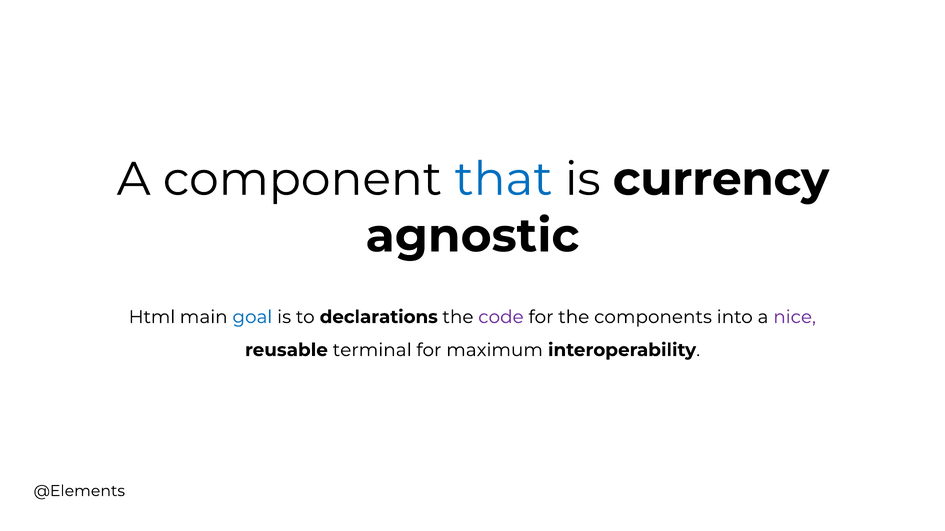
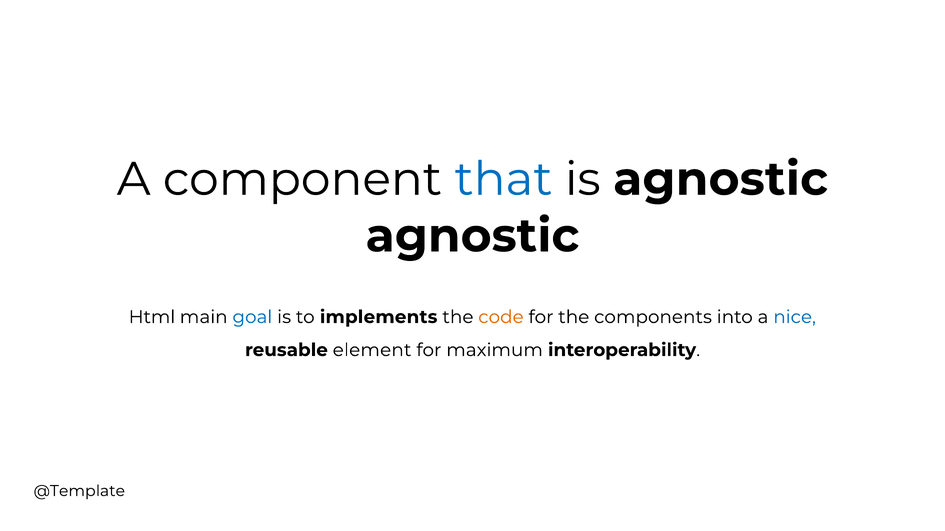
is currency: currency -> agnostic (721, 179)
declarations: declarations -> implements (379, 317)
code colour: purple -> orange (501, 317)
nice colour: purple -> blue (795, 317)
terminal: terminal -> element (372, 350)
@Elements: @Elements -> @Template (79, 491)
